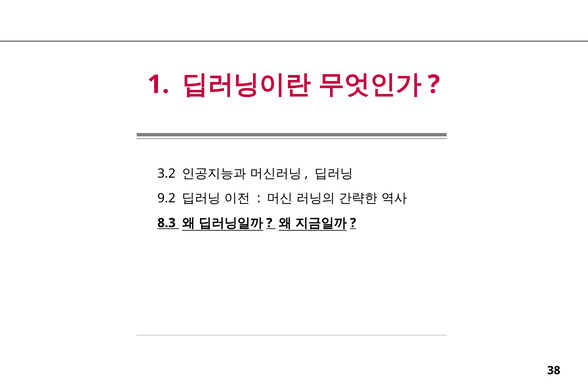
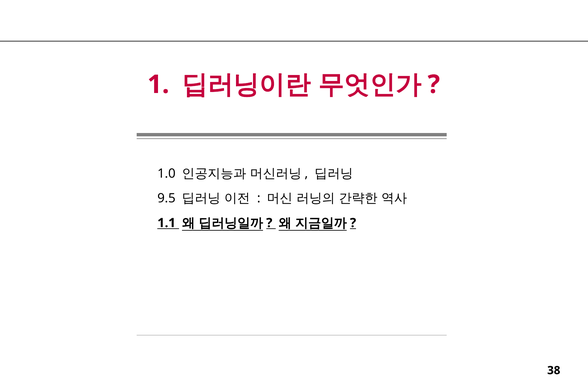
3.2: 3.2 -> 1.0 (166, 174)
9.2: 9.2 -> 9.5 (166, 198)
8.3: 8.3 -> 1.1 (167, 223)
